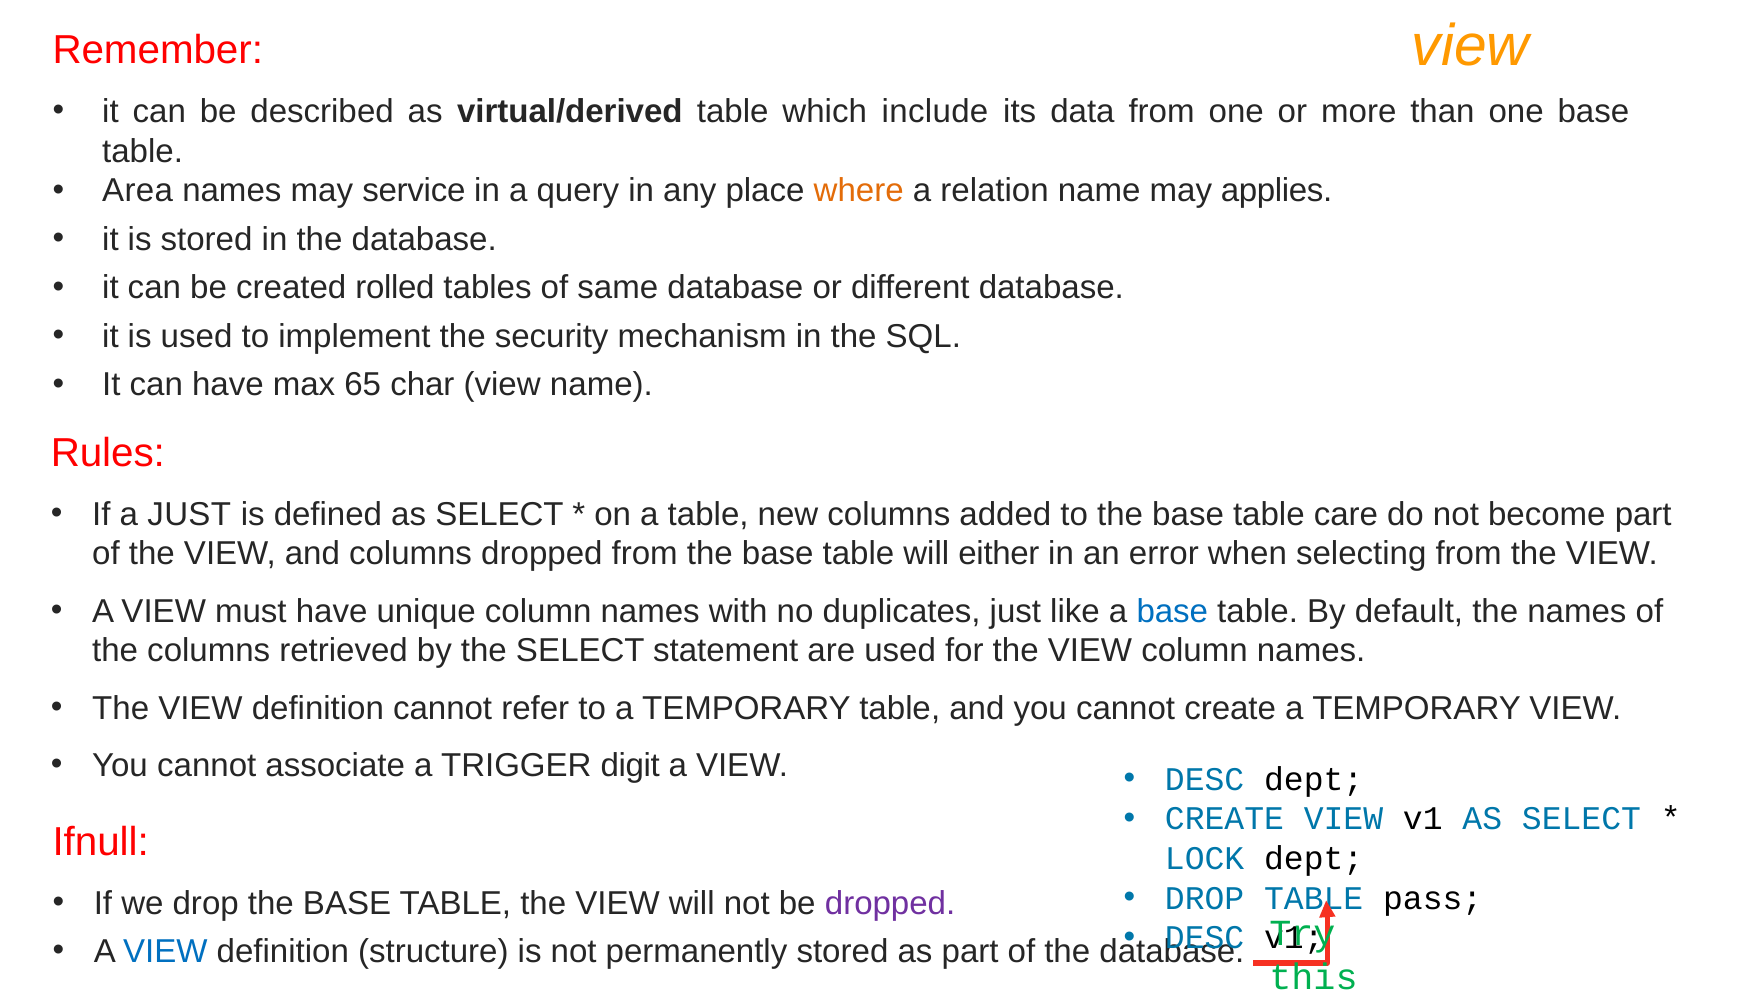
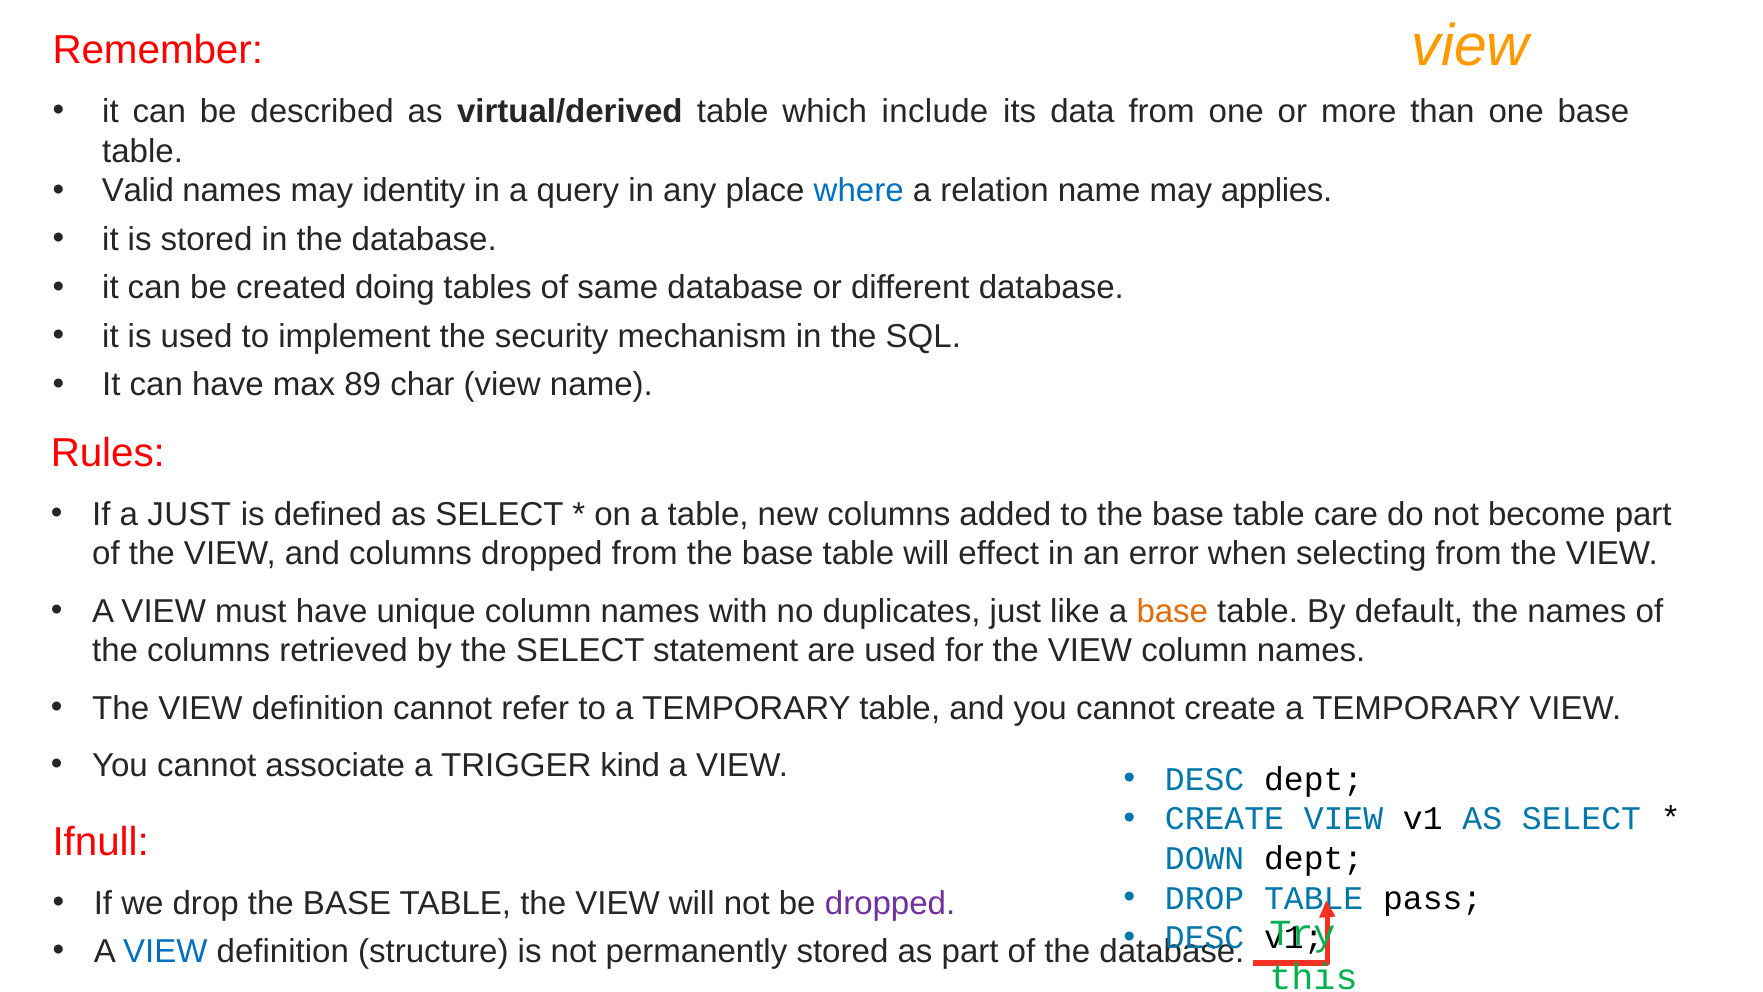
Area: Area -> Valid (138, 191)
service: service -> identity (414, 191)
where colour: orange -> blue (859, 191)
rolled: rolled -> doing (395, 288)
65: 65 -> 89 (363, 385)
either: either -> effect (999, 554)
base colour: blue -> orange (1172, 611)
digit: digit -> kind (630, 765)
LOCK: LOCK -> DOWN (1205, 858)
